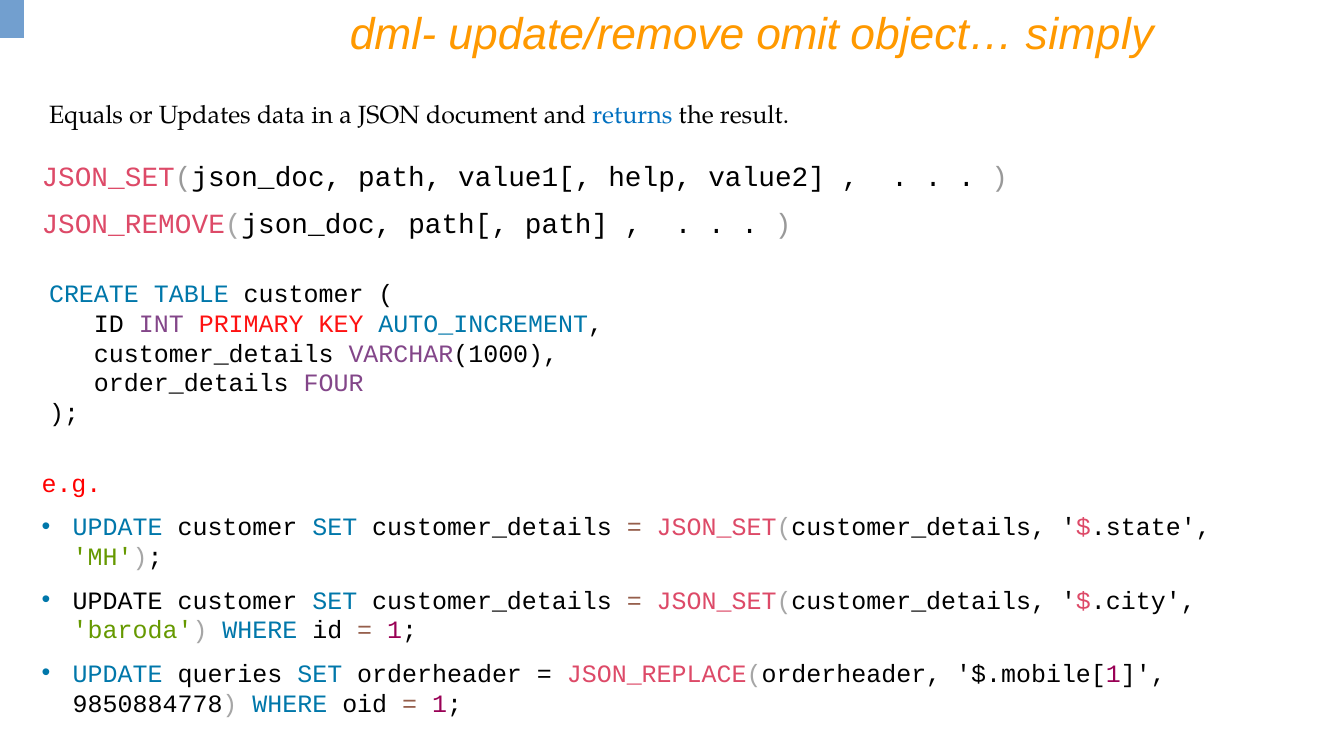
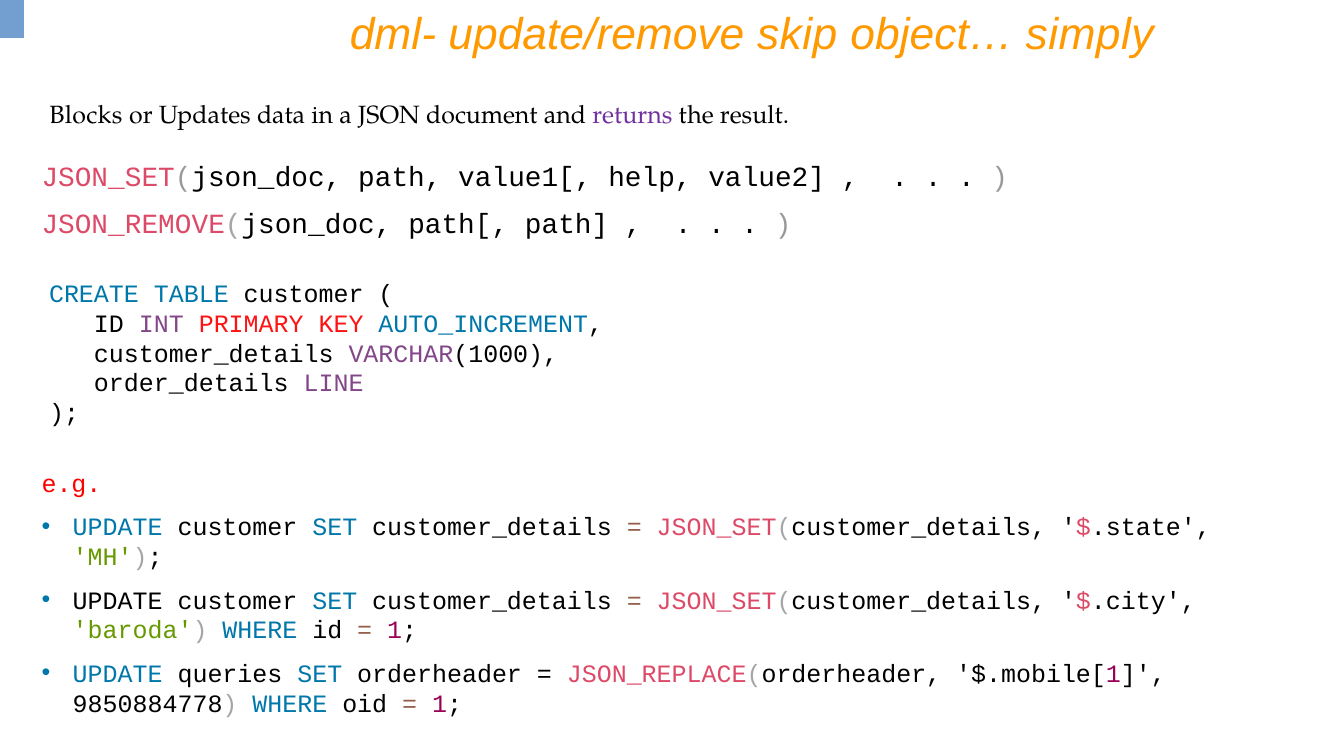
omit: omit -> skip (797, 35)
Equals: Equals -> Blocks (86, 115)
returns colour: blue -> purple (632, 115)
FOUR: FOUR -> LINE (334, 384)
